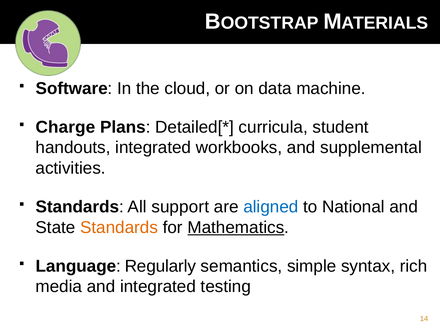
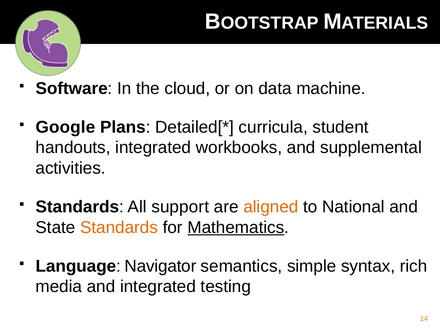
Charge: Charge -> Google (65, 127)
aligned colour: blue -> orange (271, 207)
Regularly: Regularly -> Navigator (160, 266)
